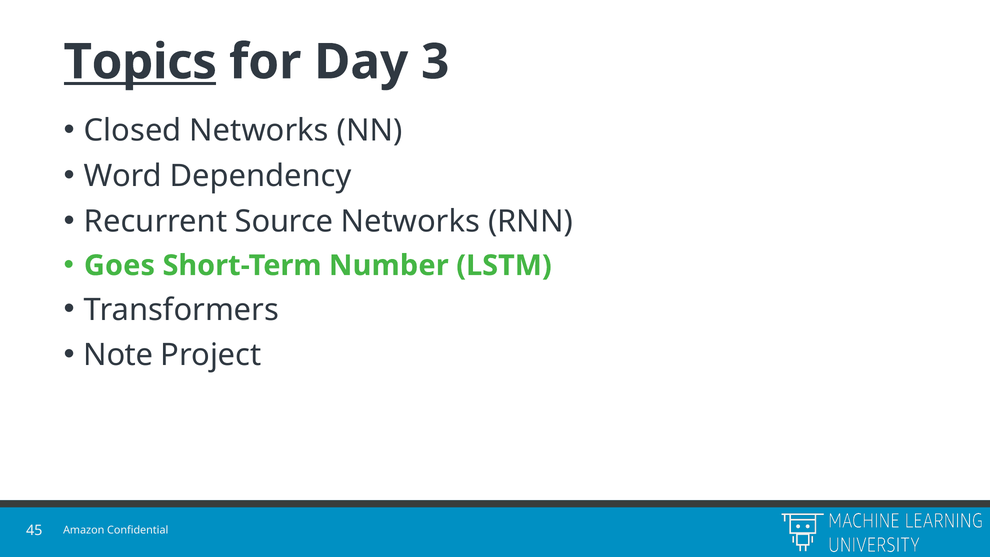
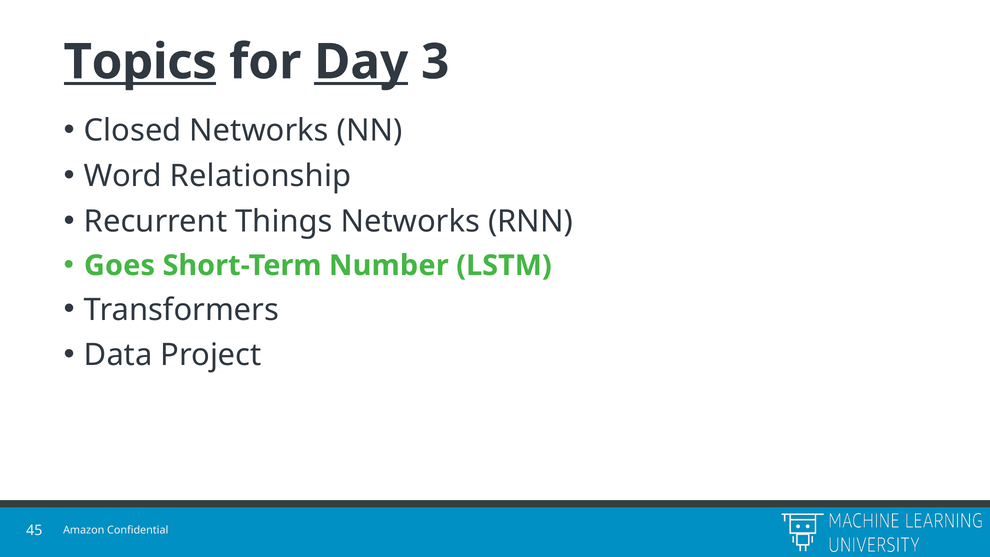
Day underline: none -> present (361, 62)
Dependency: Dependency -> Relationship (261, 176)
Source: Source -> Things (284, 222)
Note: Note -> Data (118, 355)
